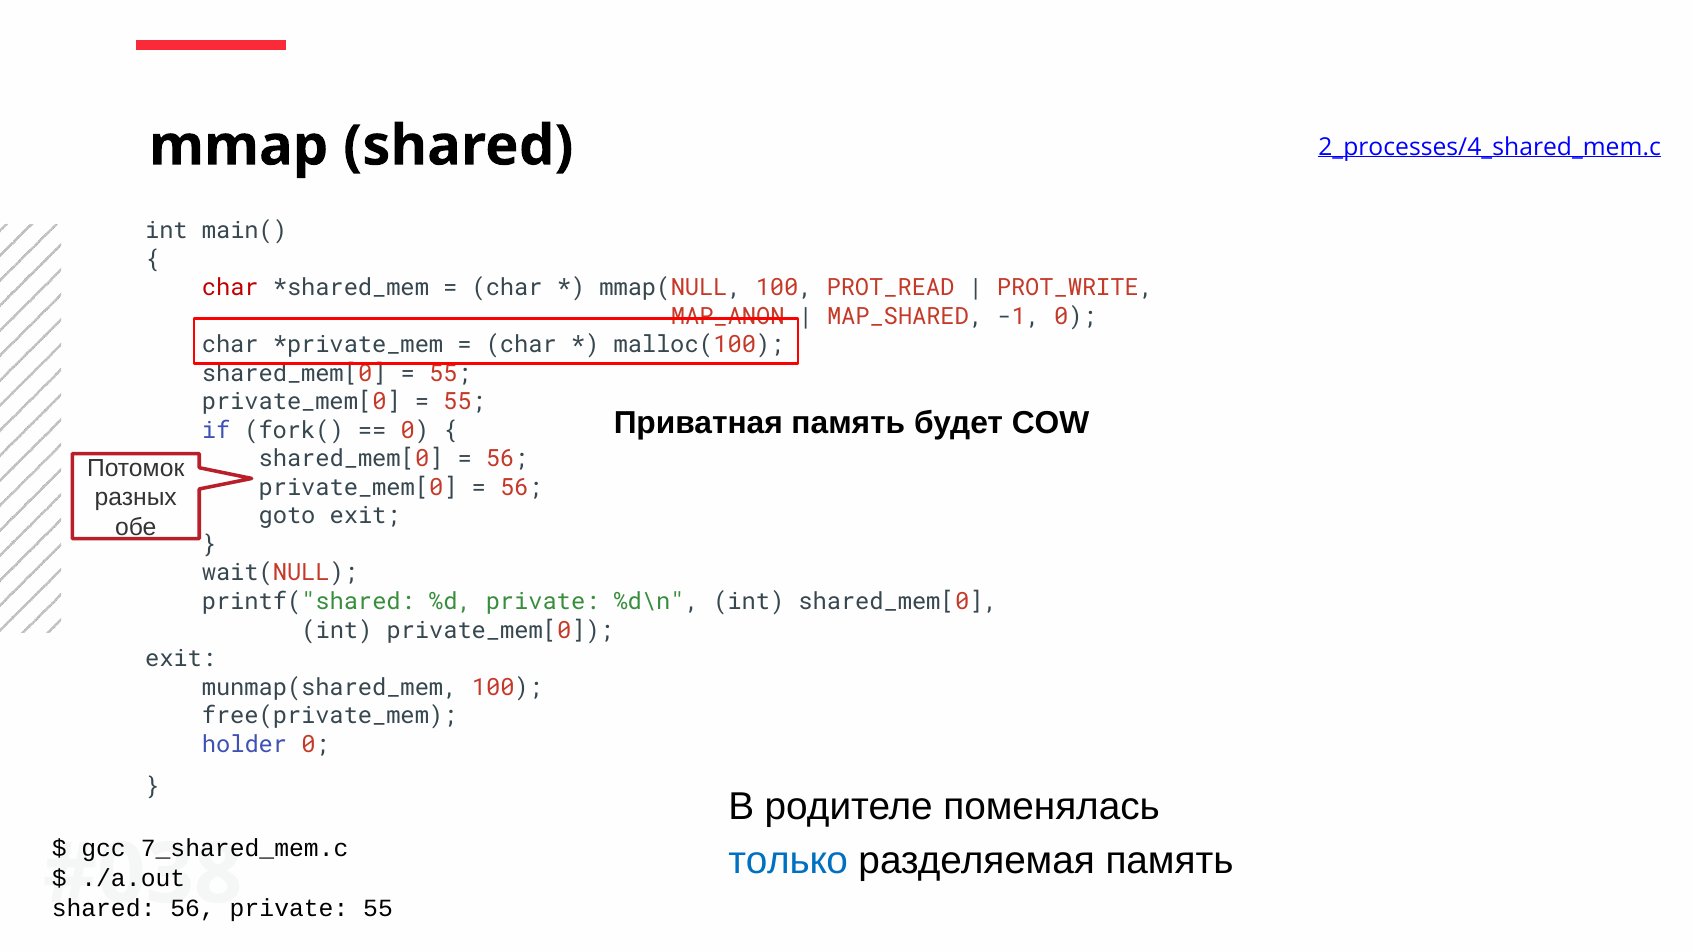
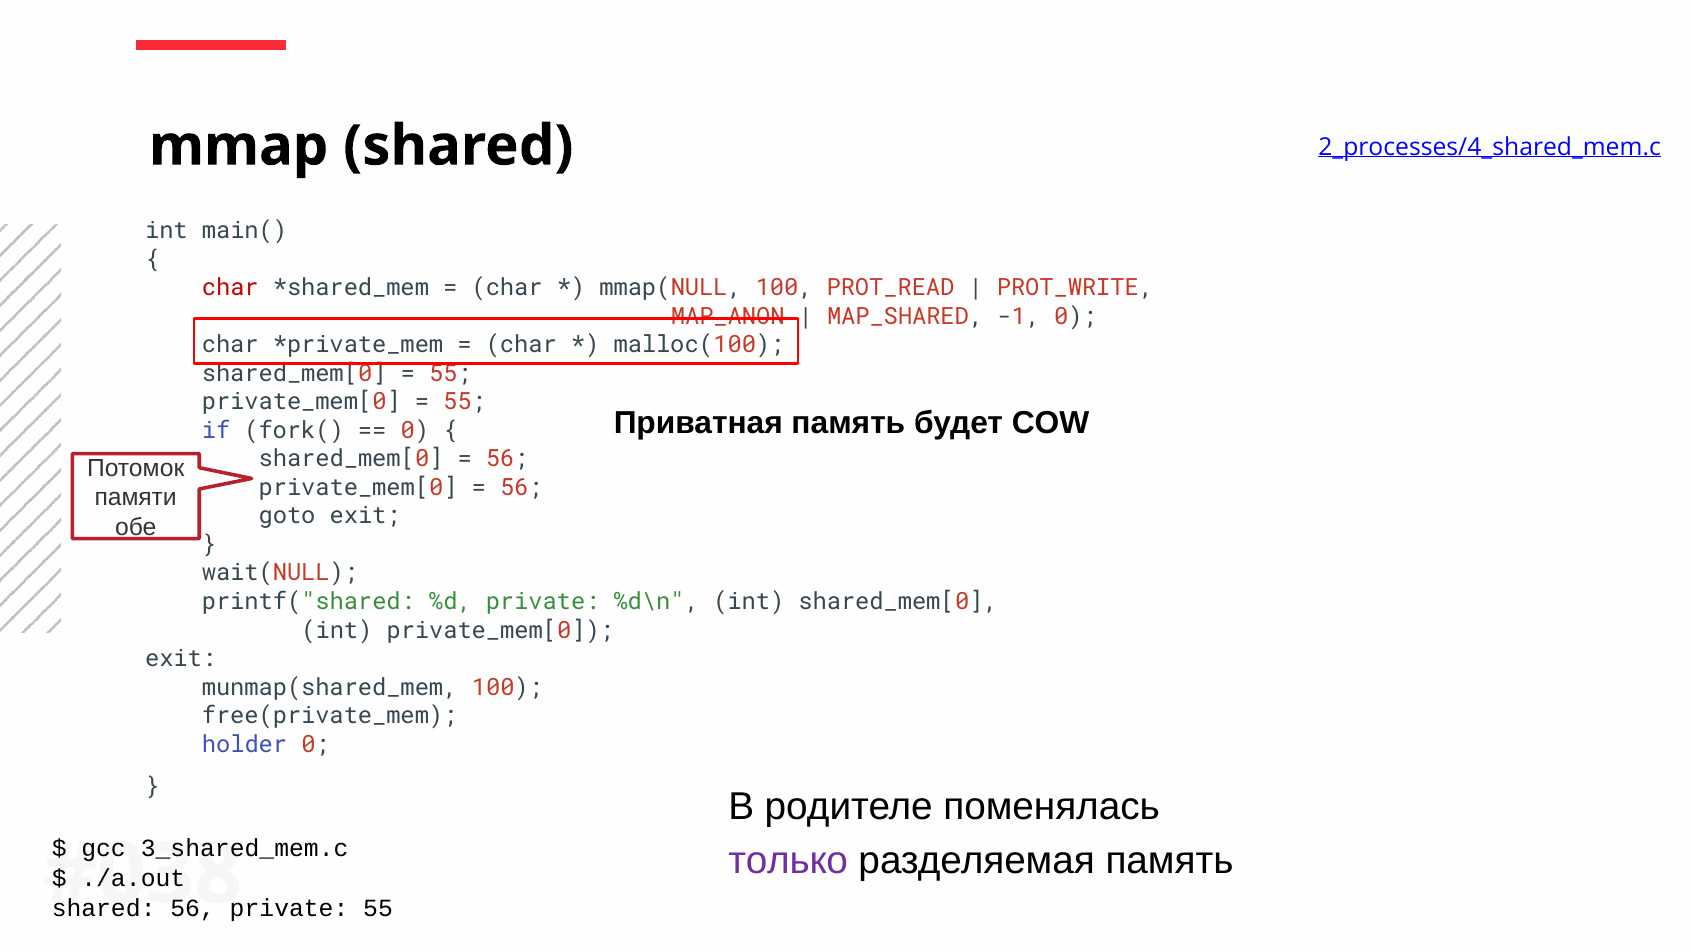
разных: разных -> памяти (136, 498)
7_shared_mem.c: 7_shared_mem.c -> 3_shared_mem.c (245, 849)
только colour: blue -> purple (788, 860)
